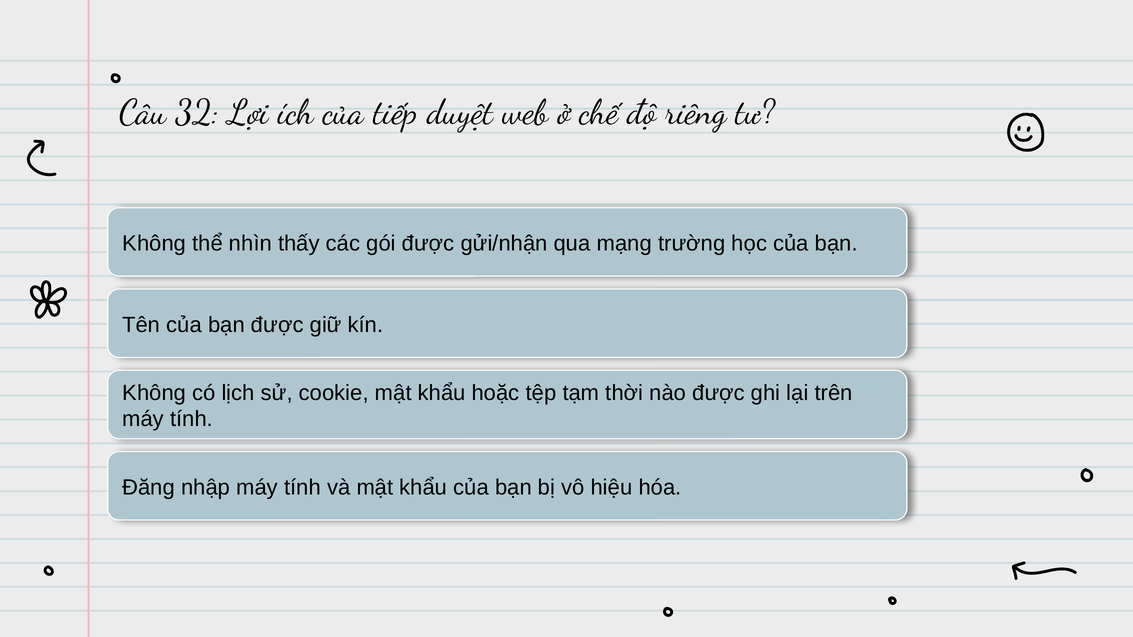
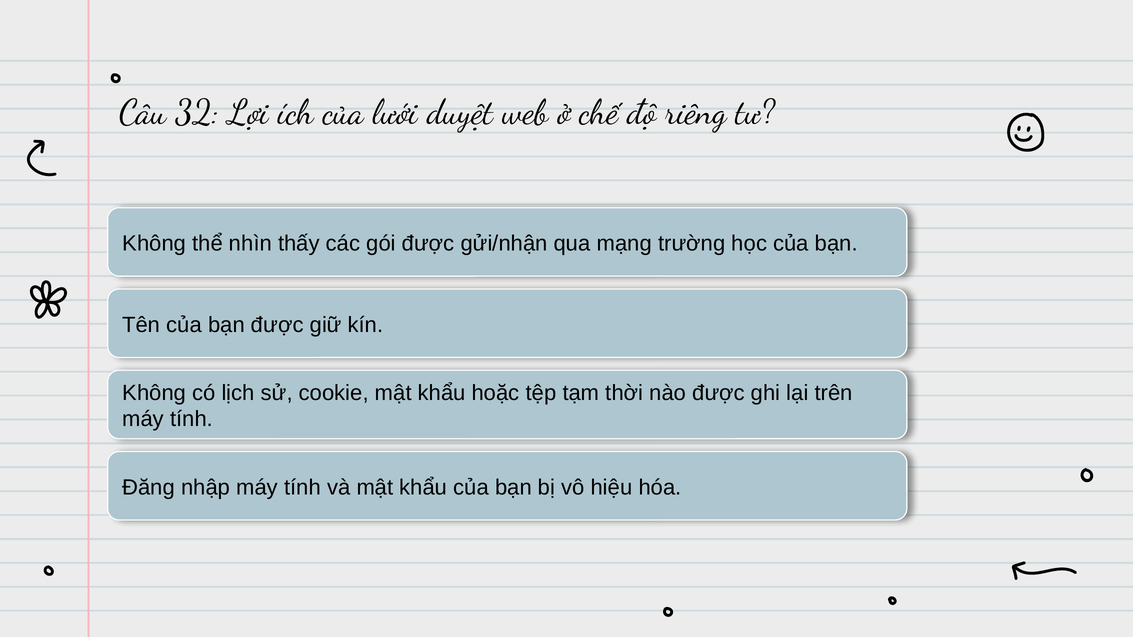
tiếp: tiếp -> lưới (395, 112)
